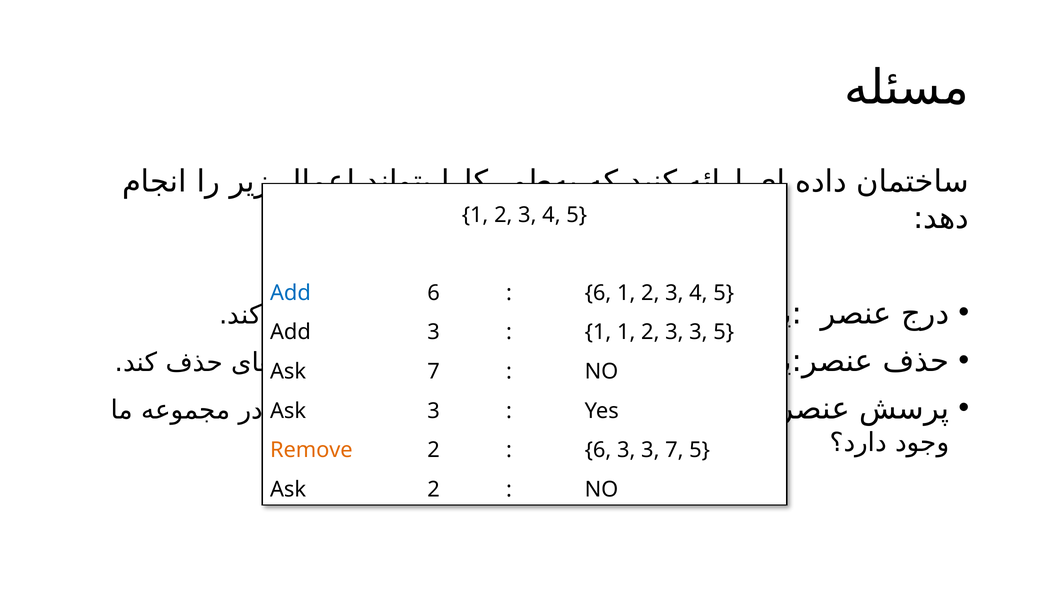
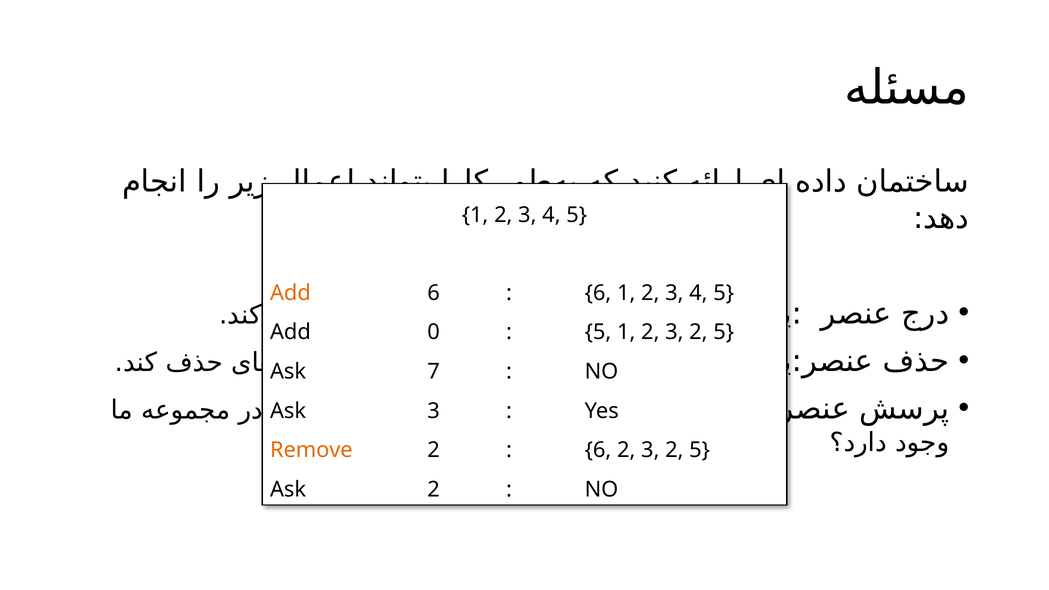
Add colour: blue -> orange (290, 293)
Add 3: 3 -> 0 (434, 332)
1: 1 -> 5 (598, 332)
1 2 3 3: 3 -> 2 (698, 332)
6 3: 3 -> 2 (626, 450)
7: 7 -> 2 (674, 450)
